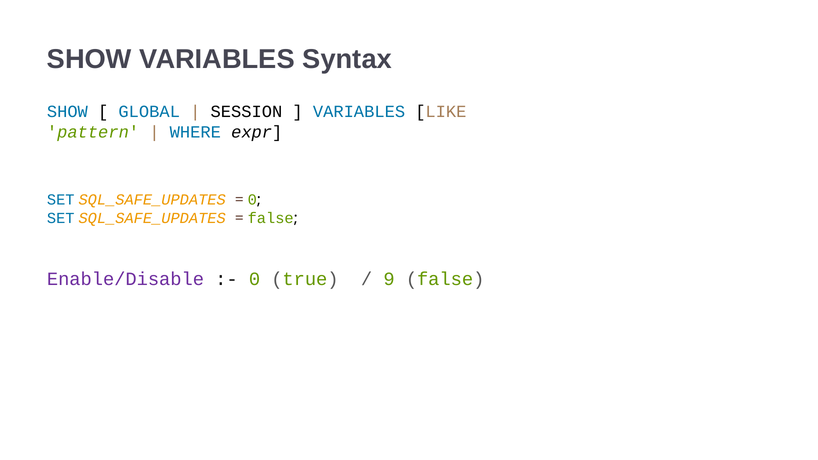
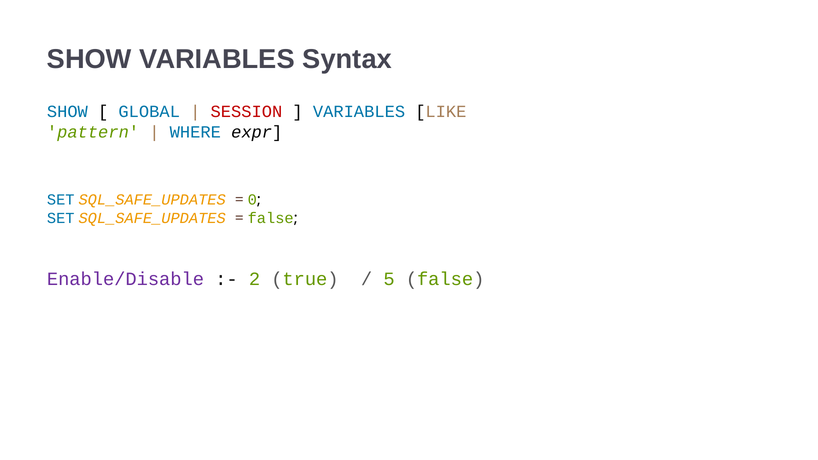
SESSION colour: black -> red (246, 112)
0: 0 -> 2 (255, 279)
9: 9 -> 5 (389, 279)
